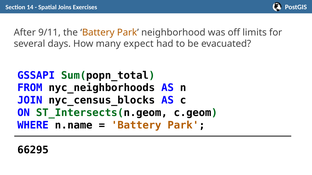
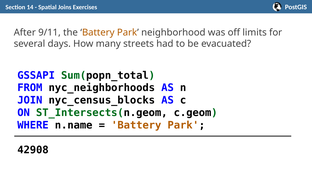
expect: expect -> streets (139, 44)
66295: 66295 -> 42908 (33, 150)
